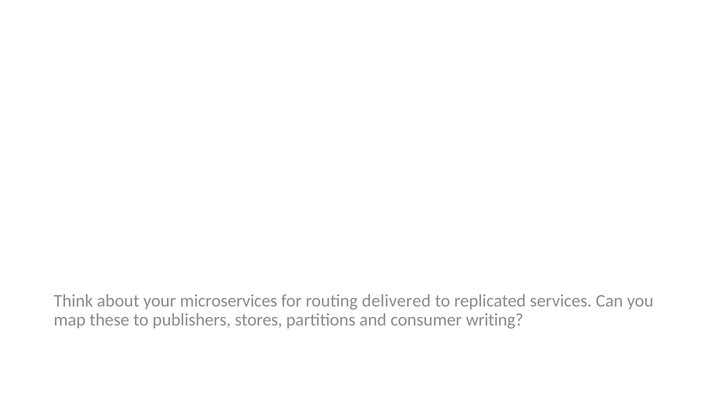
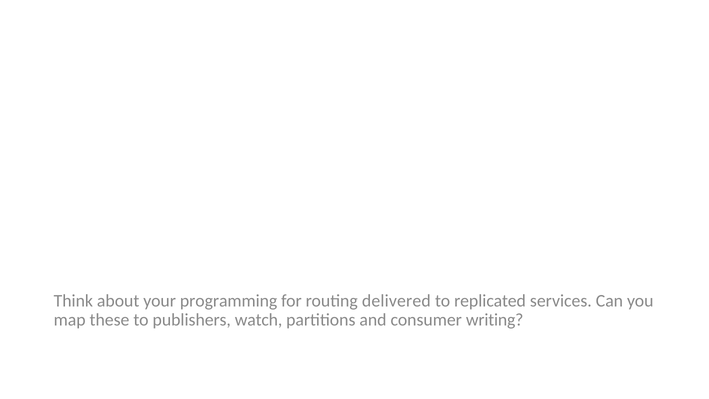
microservices: microservices -> programming (229, 301)
stores: stores -> watch (259, 320)
